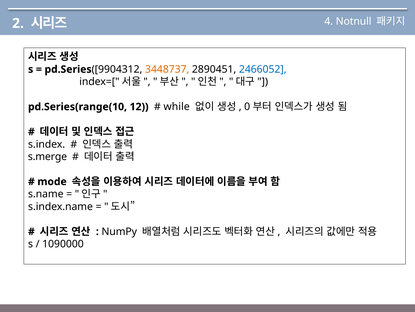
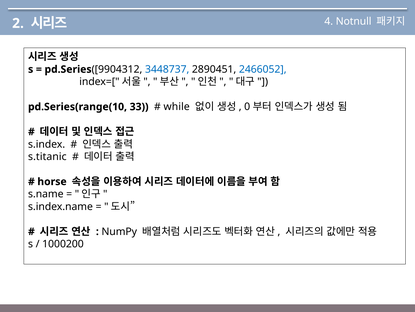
3448737 colour: orange -> blue (167, 69)
12: 12 -> 33 (139, 107)
s.merge: s.merge -> s.titanic (47, 156)
mode: mode -> horse (52, 181)
1090000: 1090000 -> 1000200 (63, 244)
